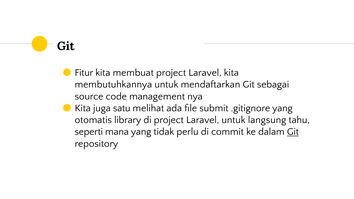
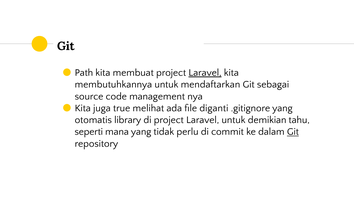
Fitur: Fitur -> Path (84, 73)
Laravel underline: none -> present (205, 73)
satu: satu -> true (122, 108)
submit: submit -> diganti (214, 108)
langsung: langsung -> demikian (267, 120)
